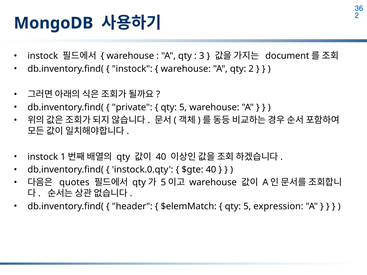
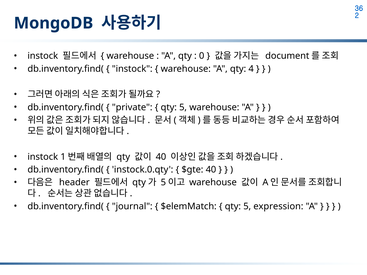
3: 3 -> 0 (202, 56)
qty 2: 2 -> 4 (251, 69)
quotes: quotes -> header (74, 183)
header: header -> journal (132, 206)
